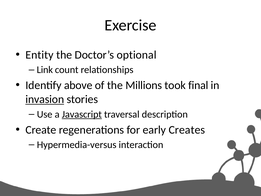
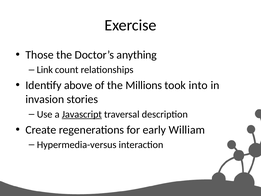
Entity: Entity -> Those (40, 55)
optional: optional -> anything (137, 55)
final: final -> into (198, 85)
invasion underline: present -> none (45, 99)
Creates: Creates -> William (187, 130)
